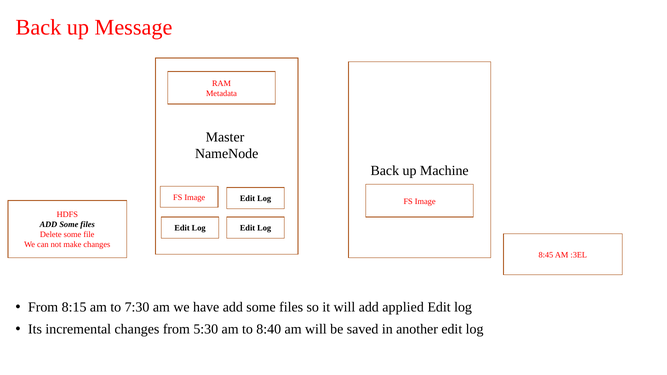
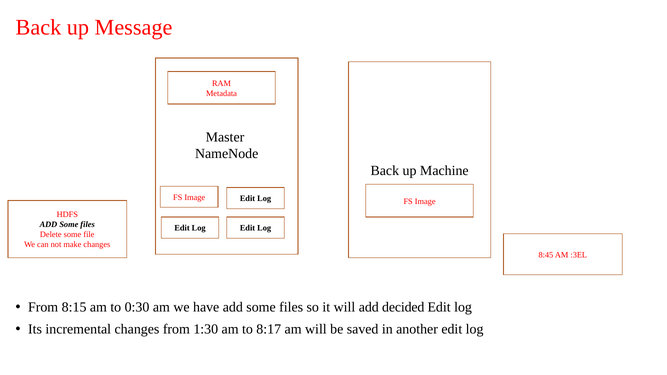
7:30: 7:30 -> 0:30 (137, 307)
applied: applied -> decided (403, 307)
5:30: 5:30 -> 1:30 (206, 329)
8:40: 8:40 -> 8:17 (269, 329)
